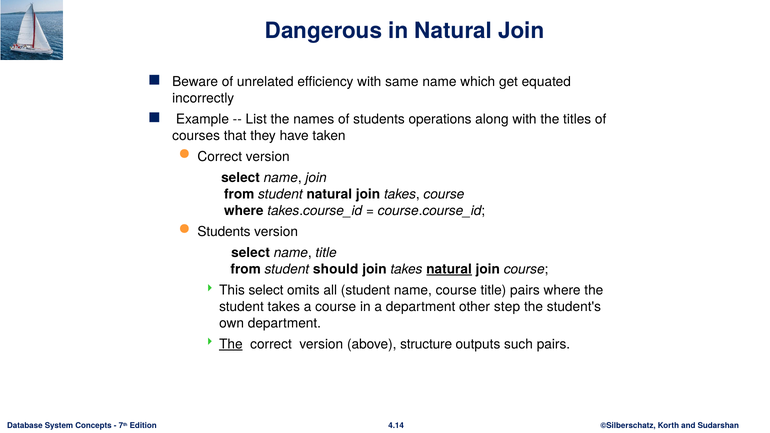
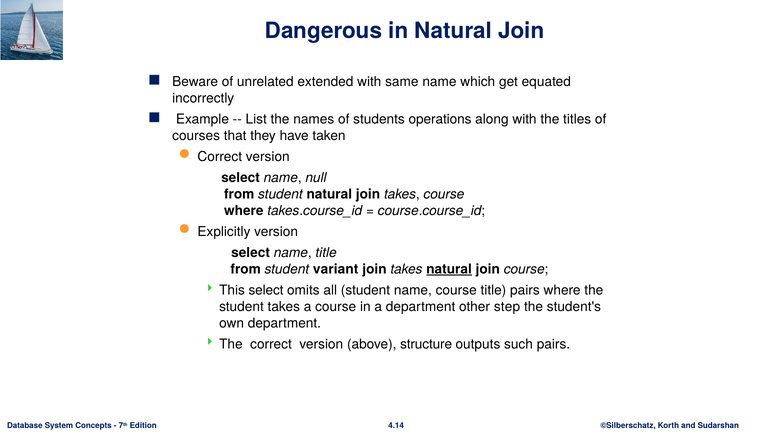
efficiency: efficiency -> extended (325, 82)
name join: join -> null (316, 178)
Students: Students -> Explicitly (224, 232)
should: should -> variant (336, 269)
The underline: present -> none (231, 344)
